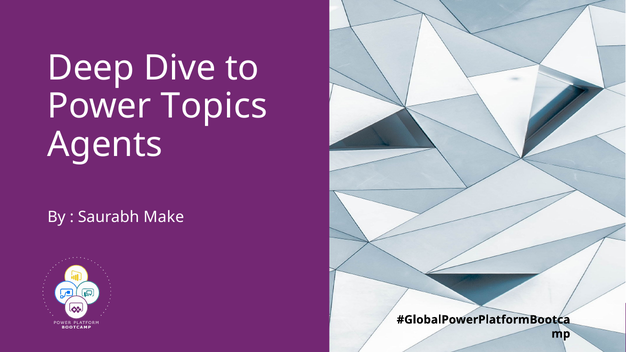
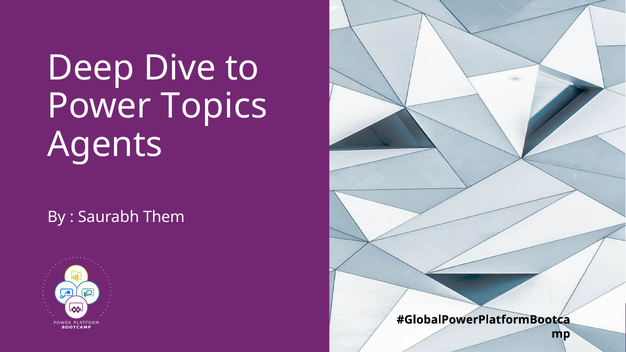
Make: Make -> Them (164, 217)
